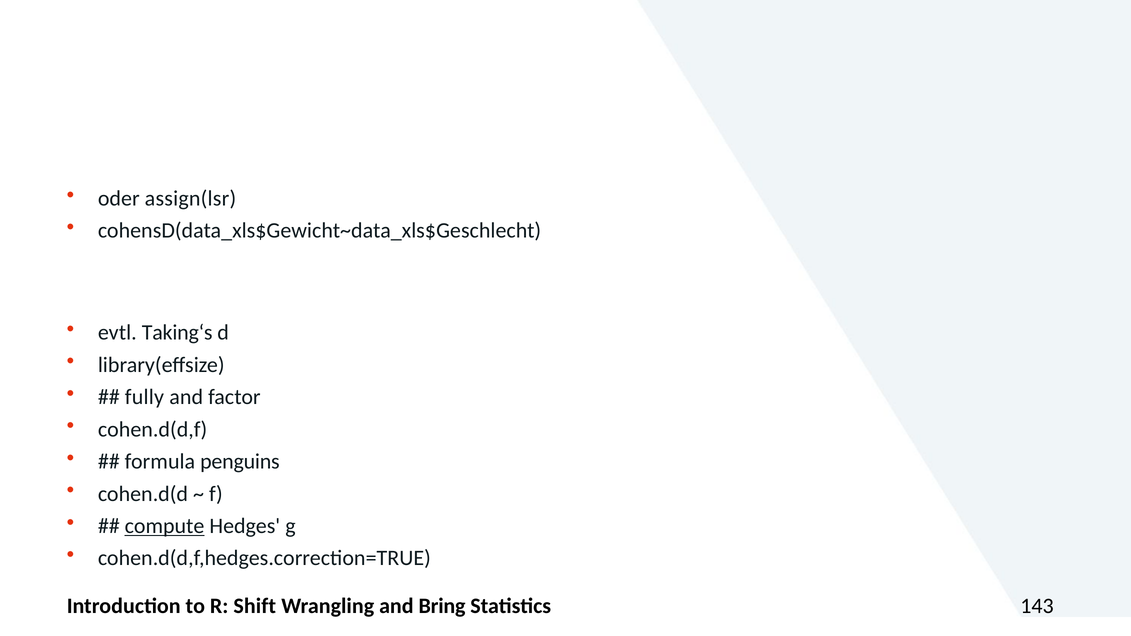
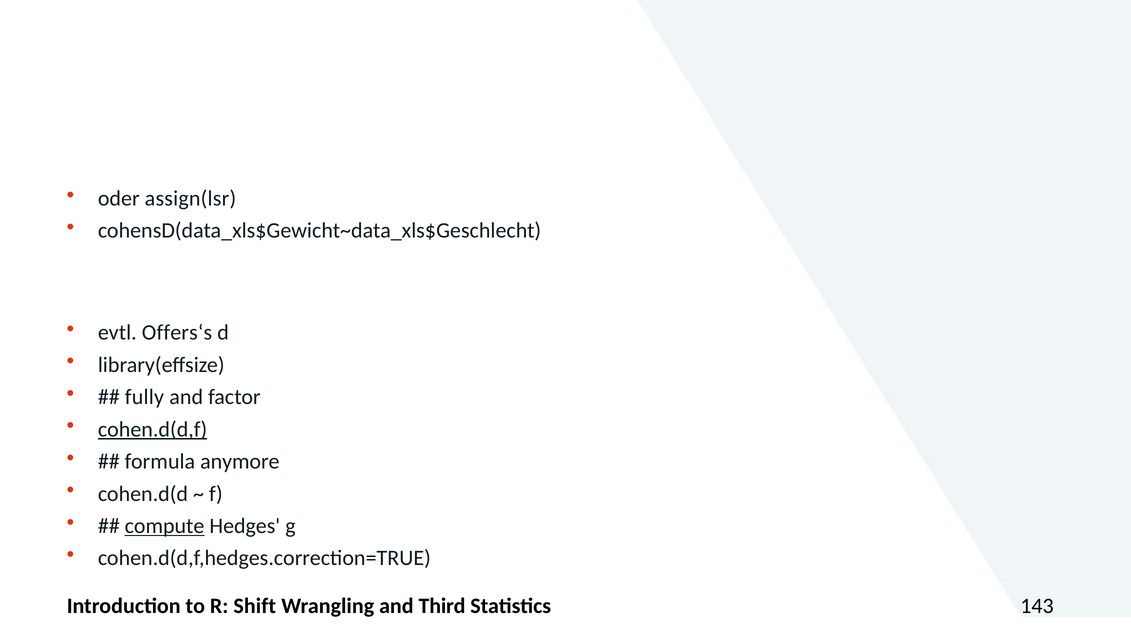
Taking‘s: Taking‘s -> Offers‘s (177, 333)
cohen.d(d,f underline: none -> present (153, 429)
penguins: penguins -> anymore (240, 462)
Bring: Bring -> Third (442, 606)
